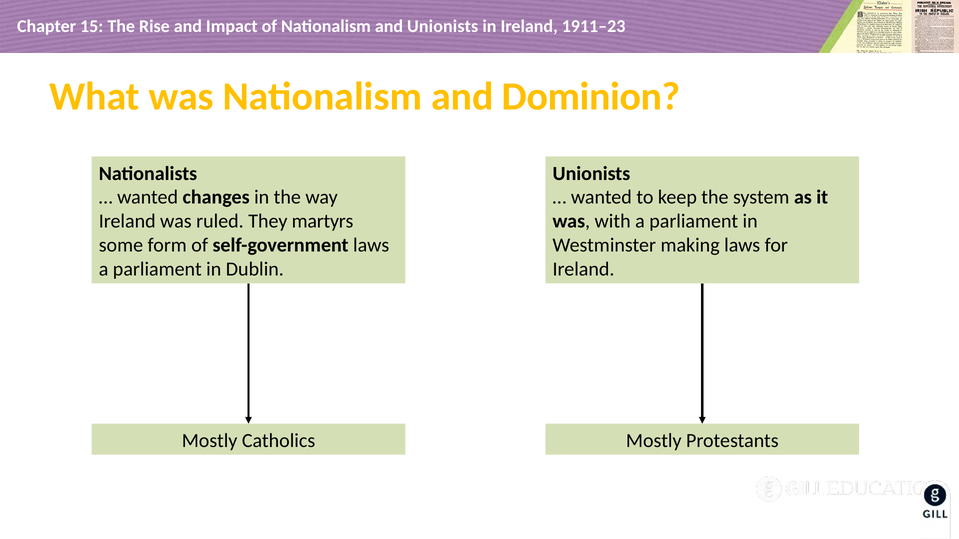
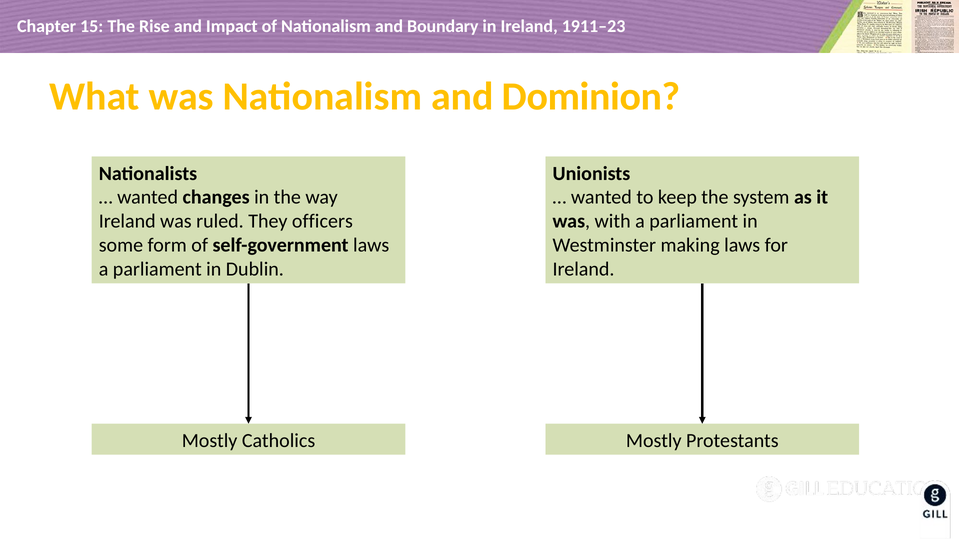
and Unionists: Unionists -> Boundary (443, 26)
martyrs: martyrs -> officers (322, 222)
